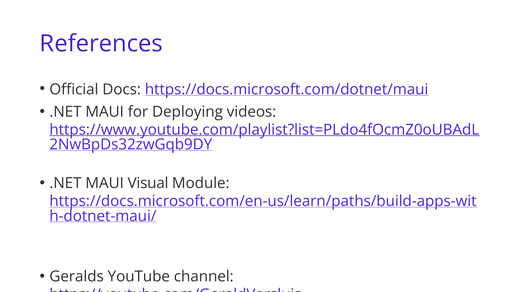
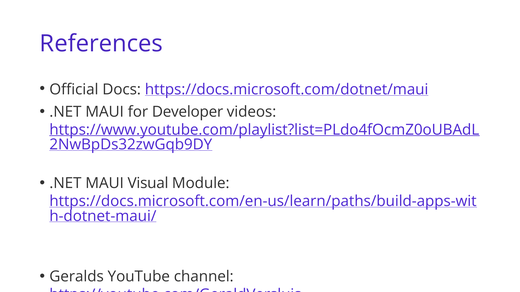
Deploying: Deploying -> Developer (188, 112)
